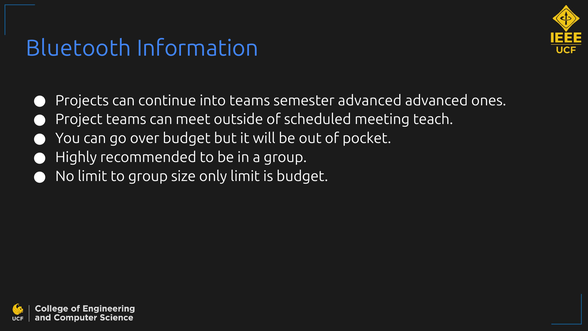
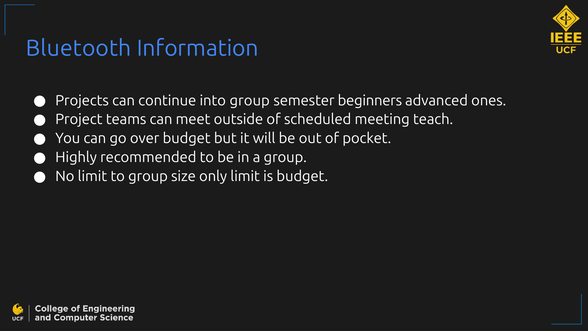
into teams: teams -> group (250, 100)
semester advanced: advanced -> beginners (370, 100)
